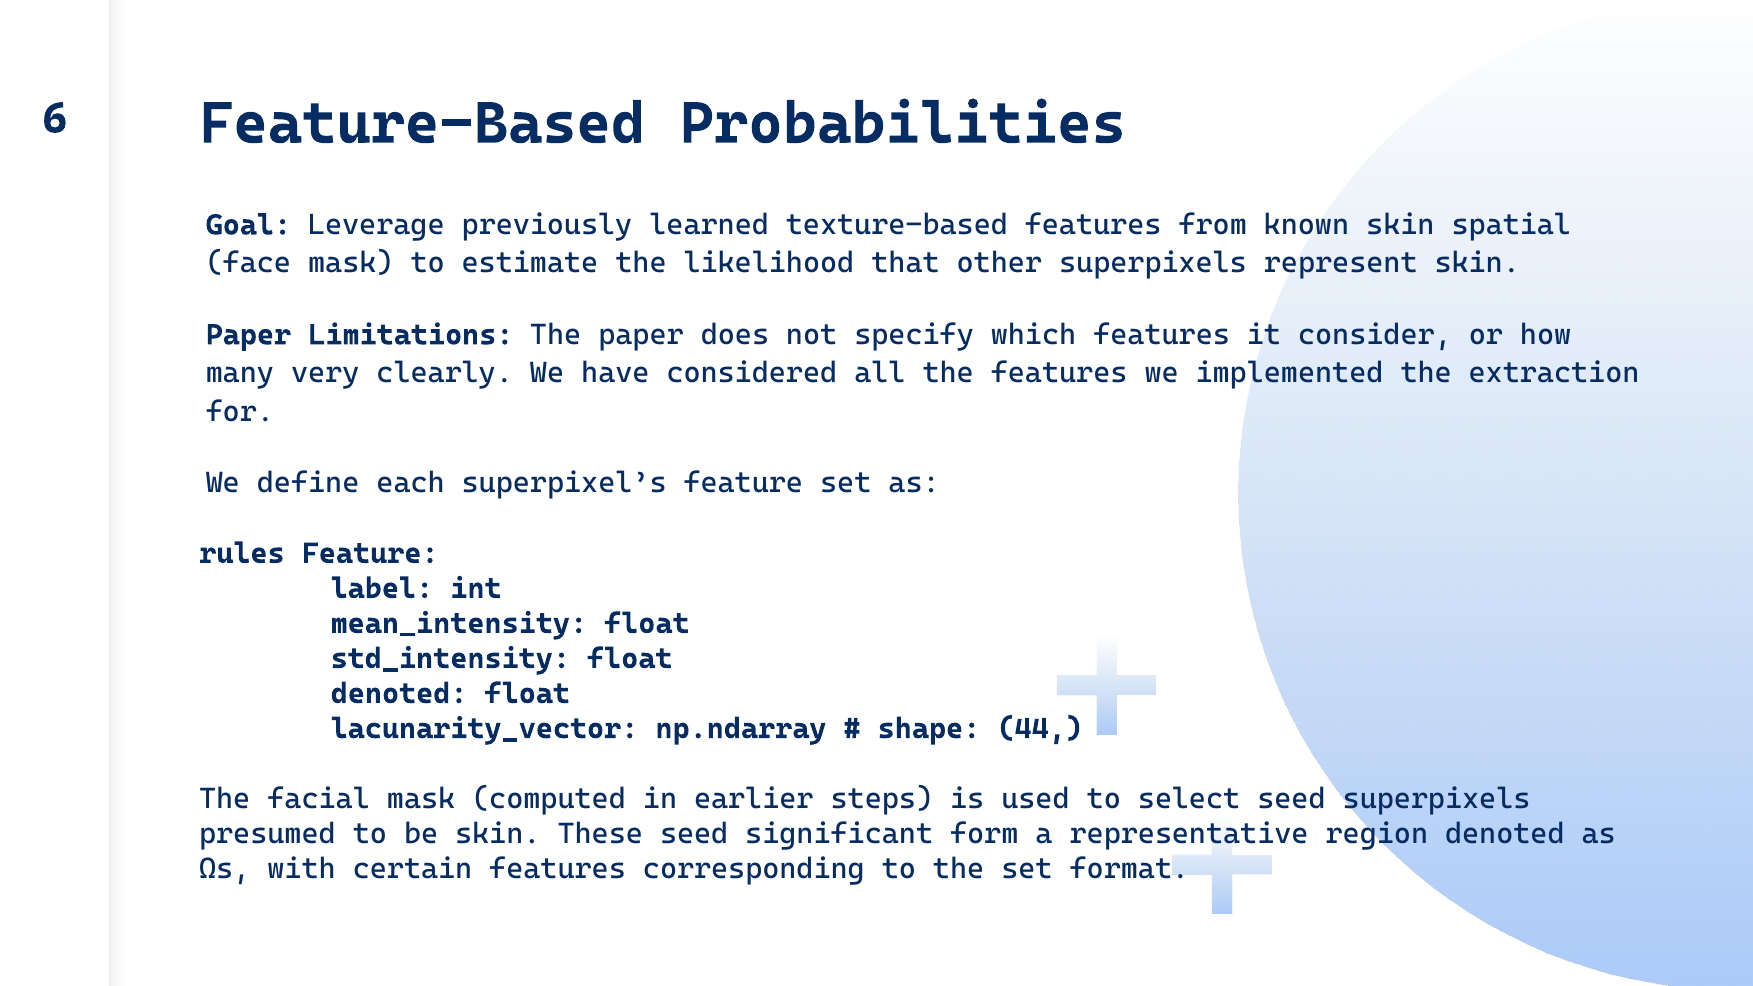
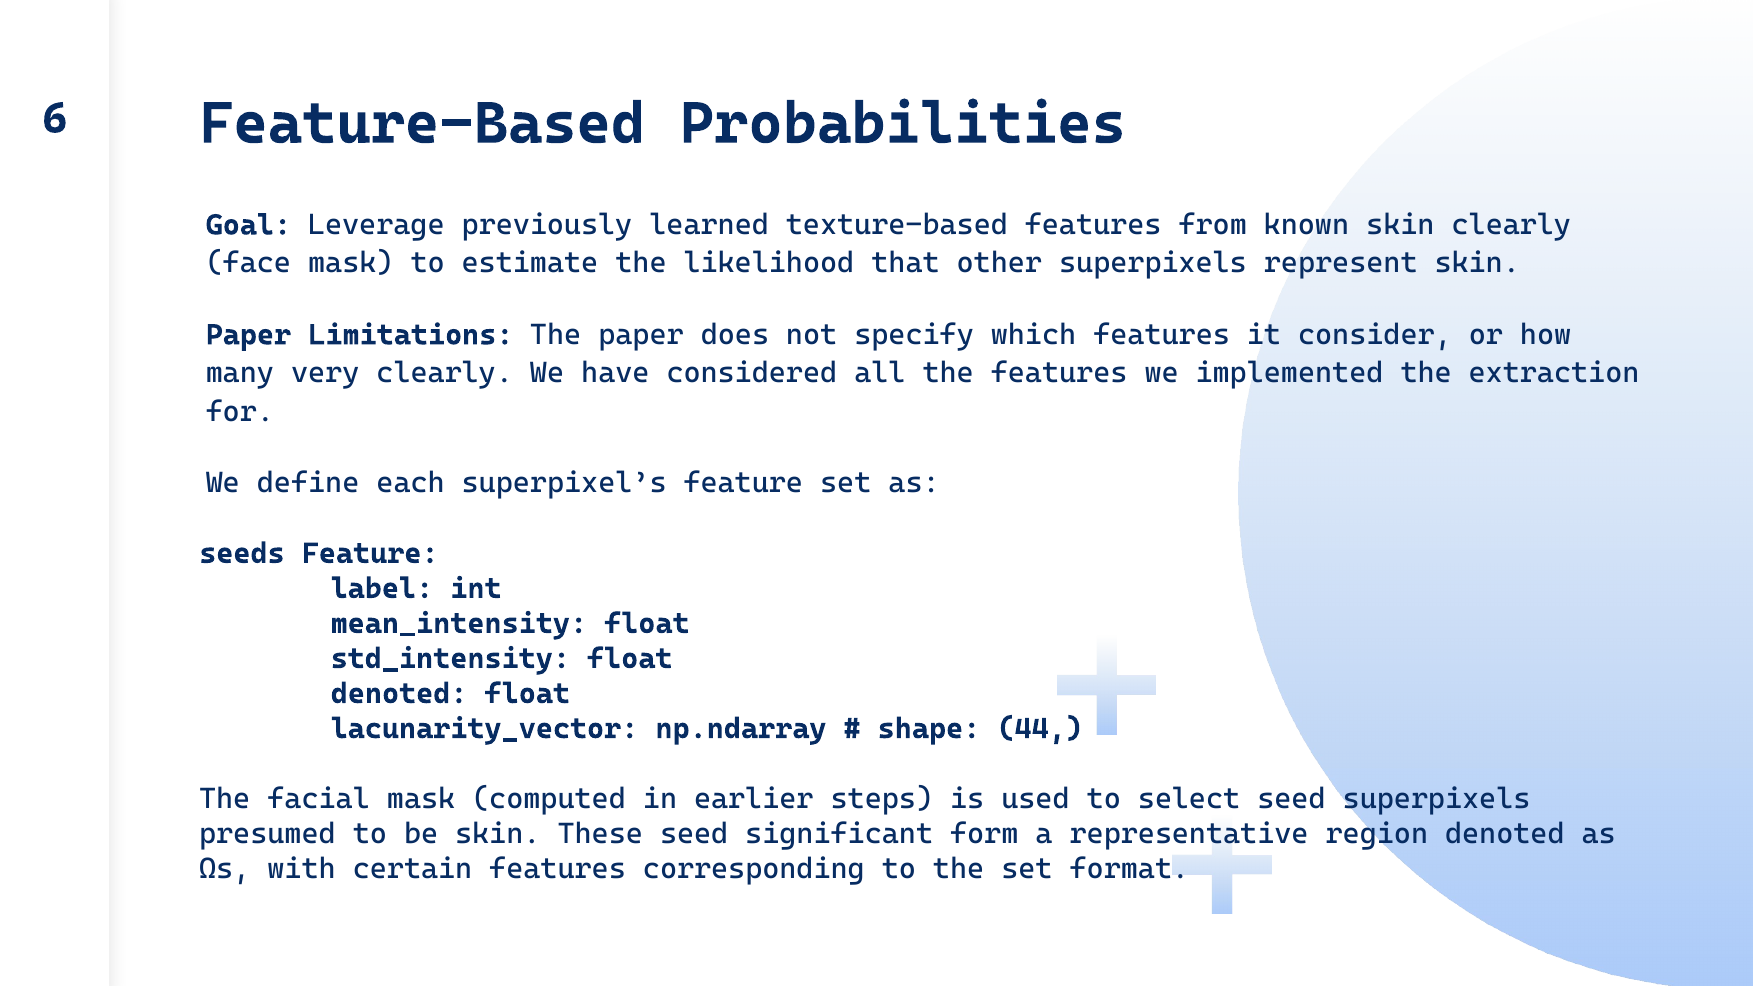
skin spatial: spatial -> clearly (1511, 225)
rules: rules -> seeds (242, 553)
